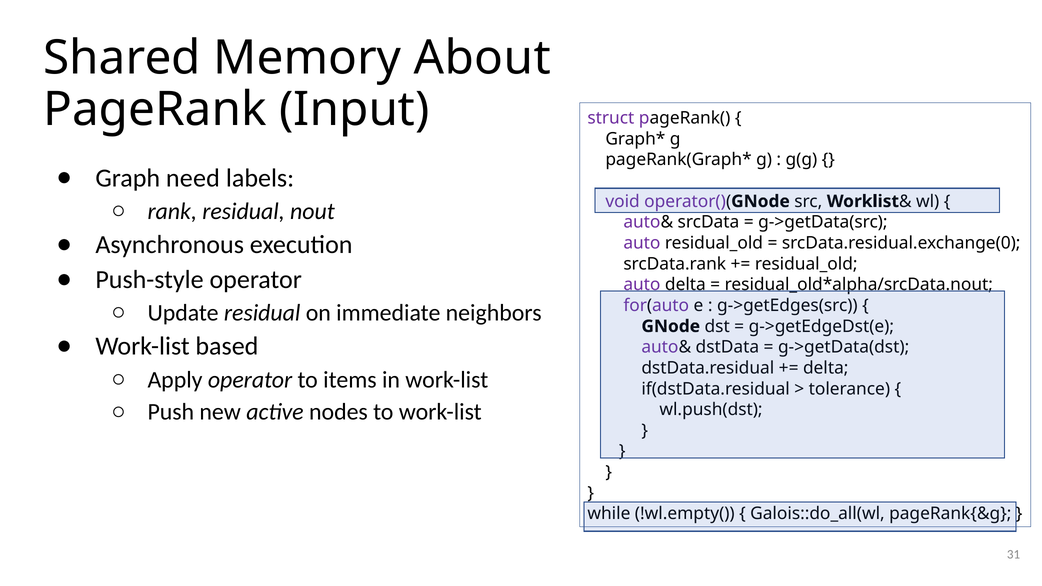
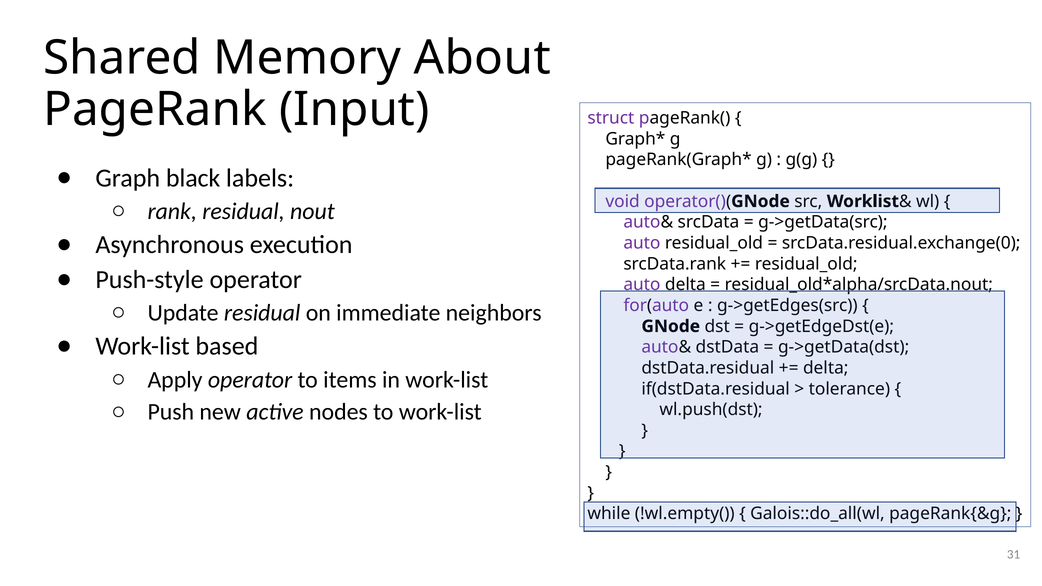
need: need -> black (193, 178)
